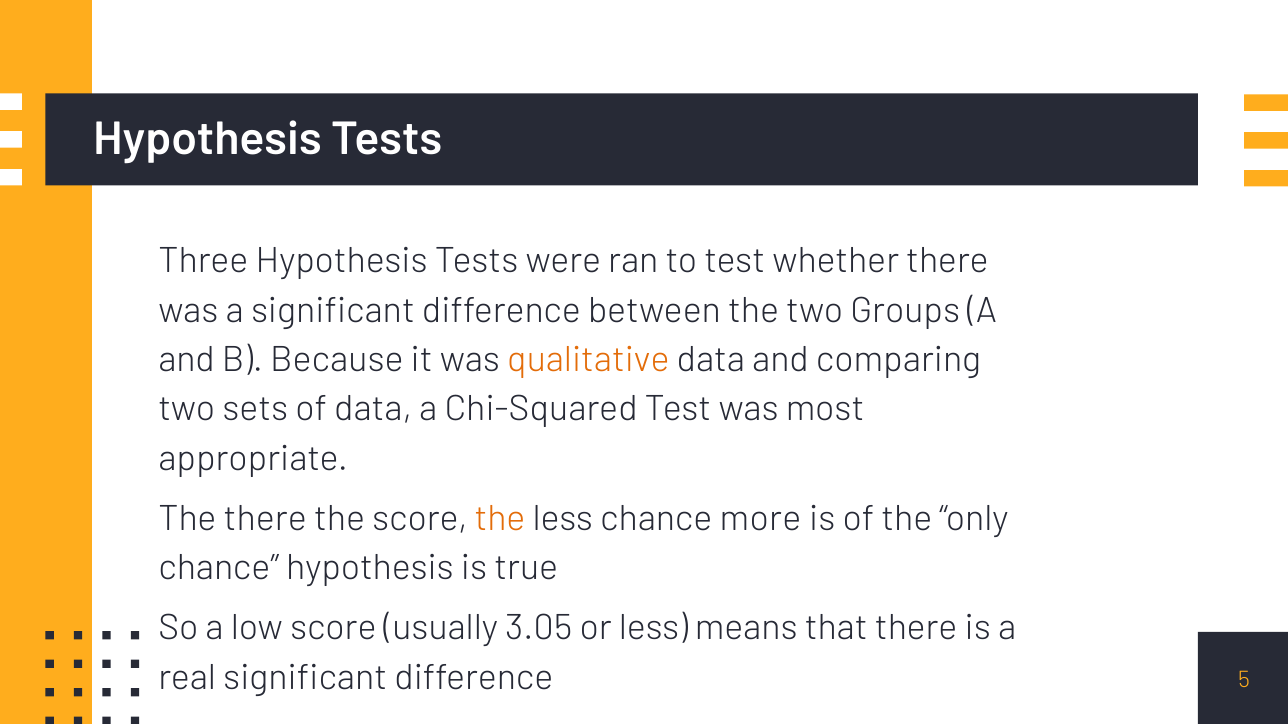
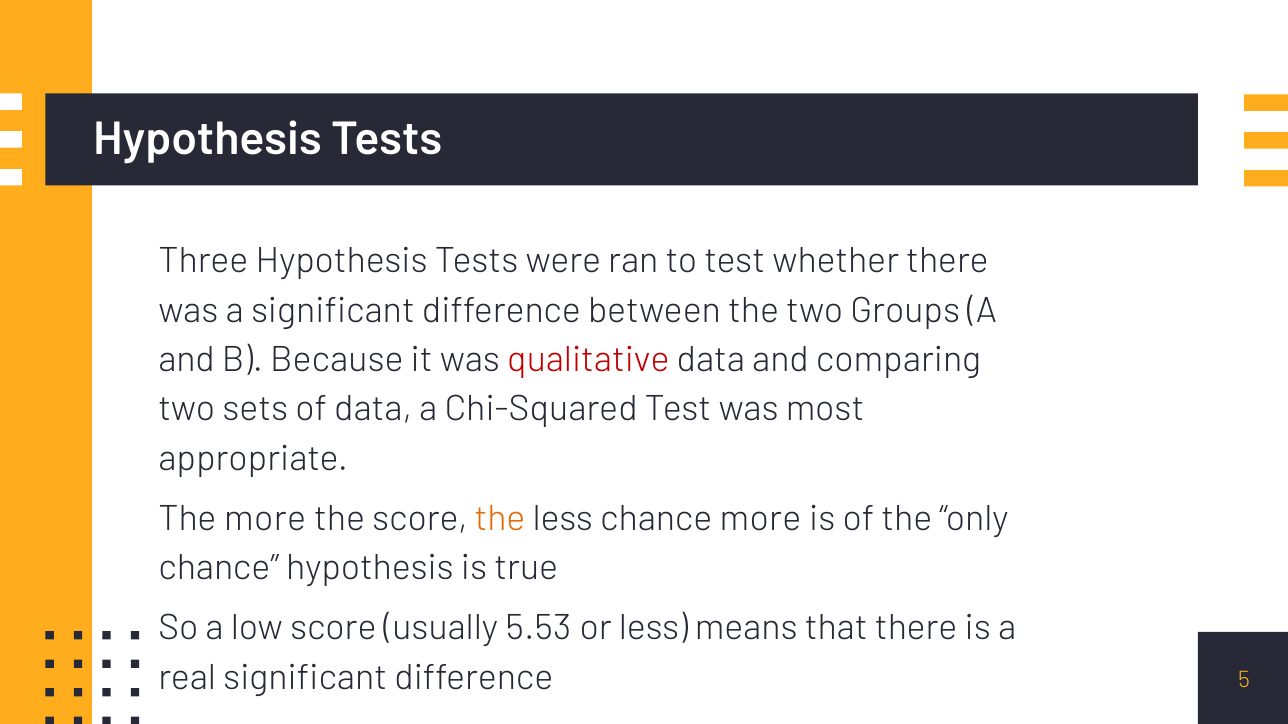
qualitative colour: orange -> red (588, 360)
The there: there -> more (265, 519)
3.05: 3.05 -> 5.53 (539, 629)
